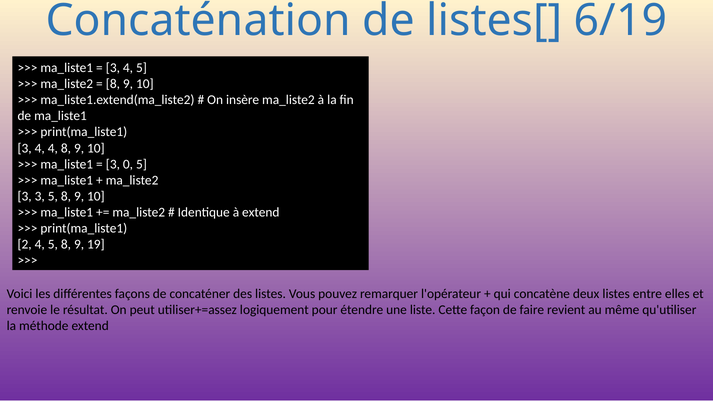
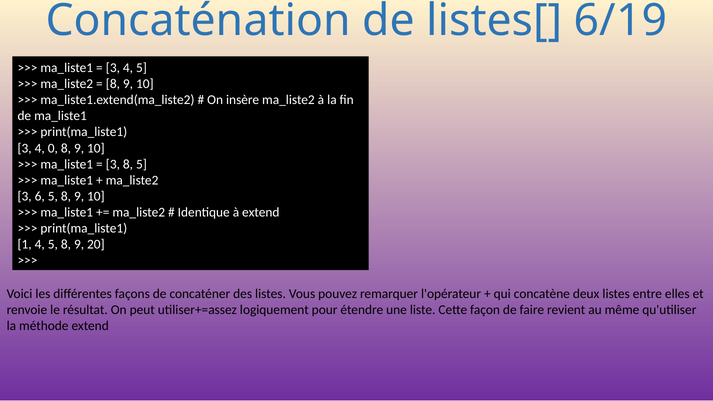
4 4: 4 -> 0 (53, 148)
3 0: 0 -> 8 (128, 164)
3 3: 3 -> 6 (40, 196)
2: 2 -> 1 (25, 244)
19: 19 -> 20 (96, 244)
